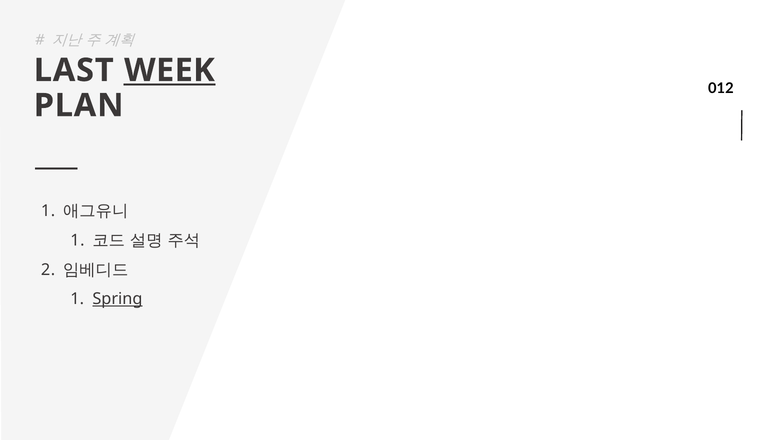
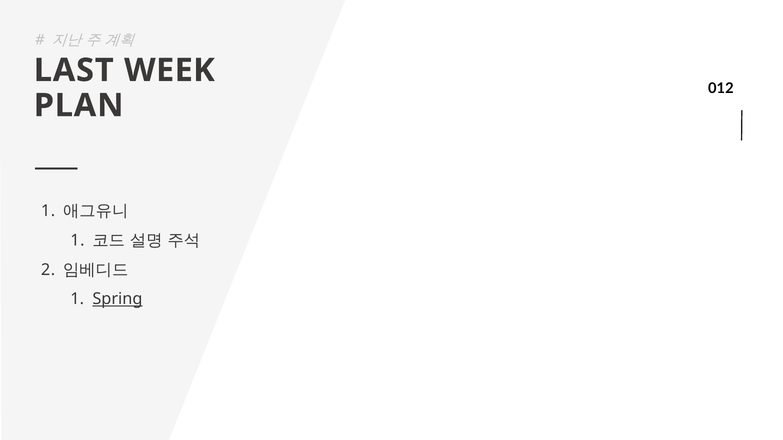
WEEK underline: present -> none (169, 70)
